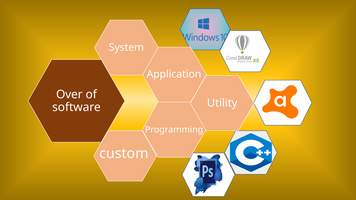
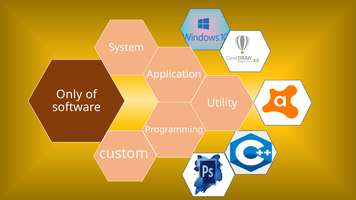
Over: Over -> Only (69, 95)
